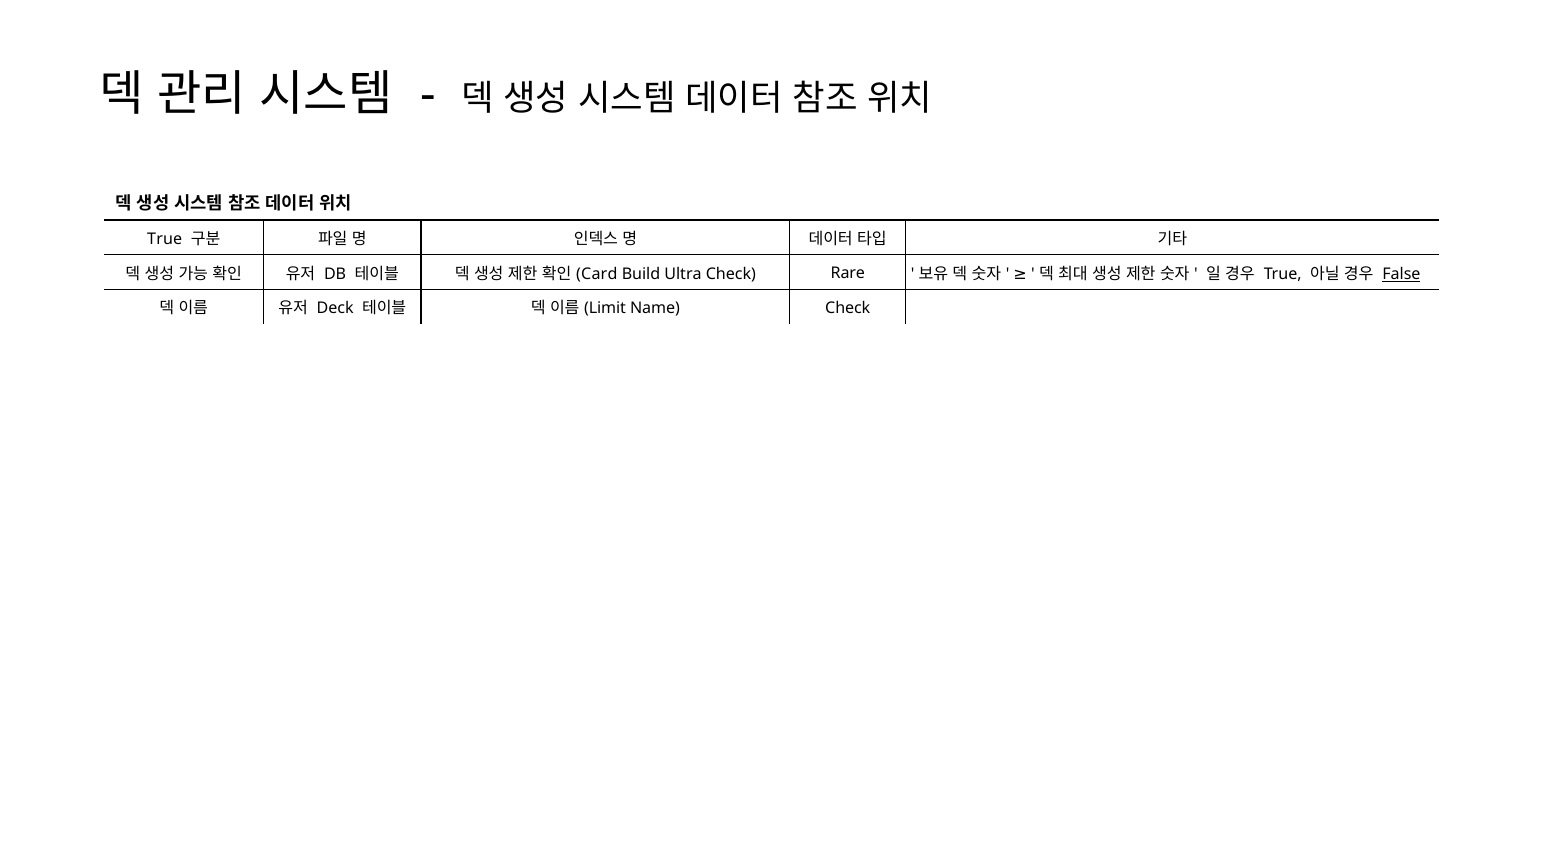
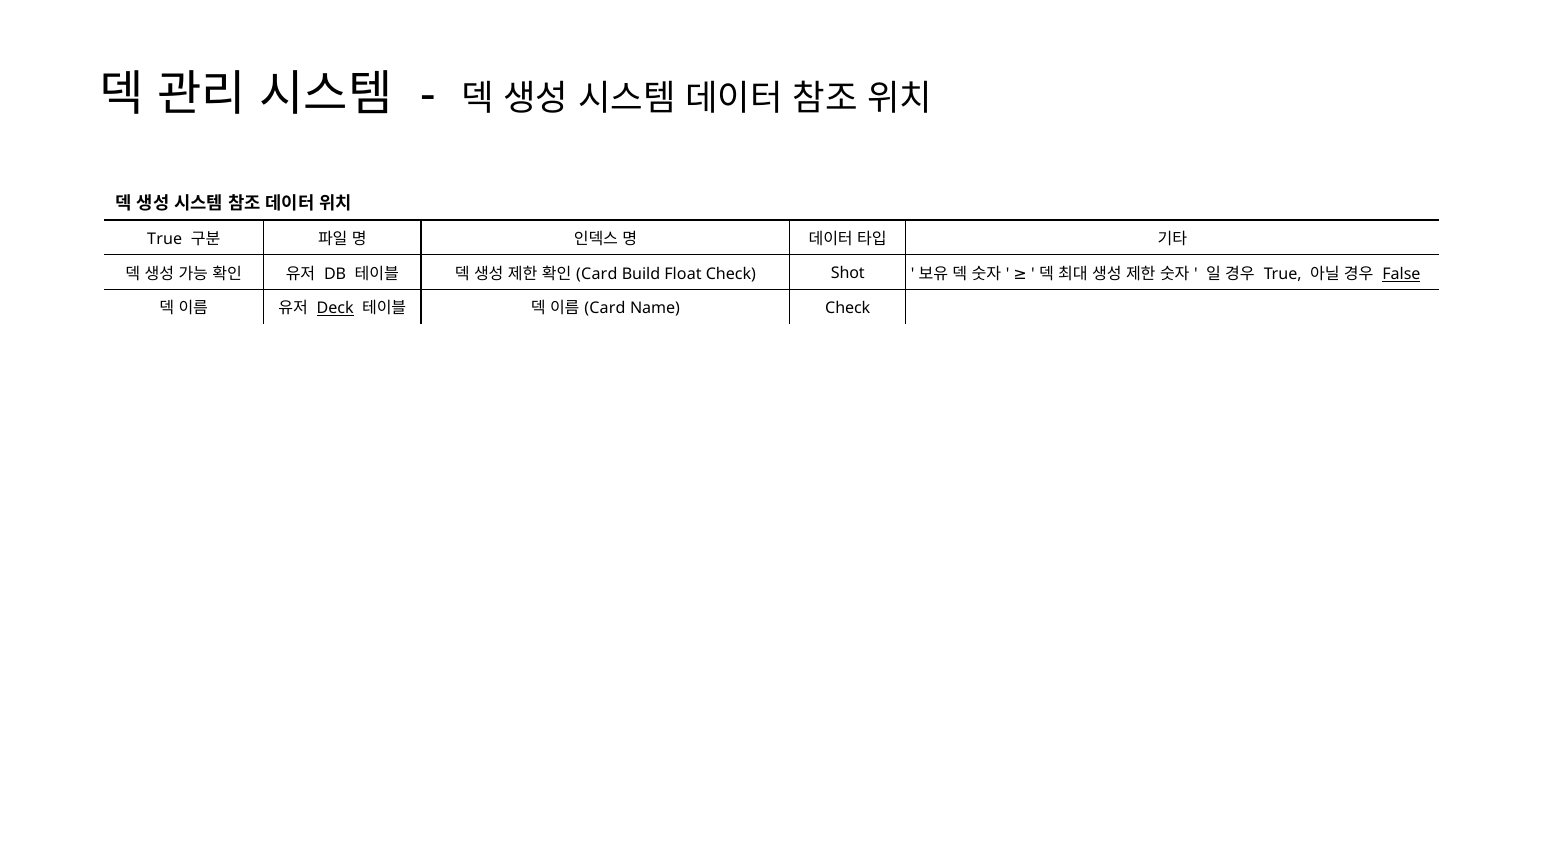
Ultra: Ultra -> Float (683, 274)
Rare: Rare -> Shot (848, 273)
Deck underline: none -> present (335, 309)
Limit: Limit -> Card (605, 309)
